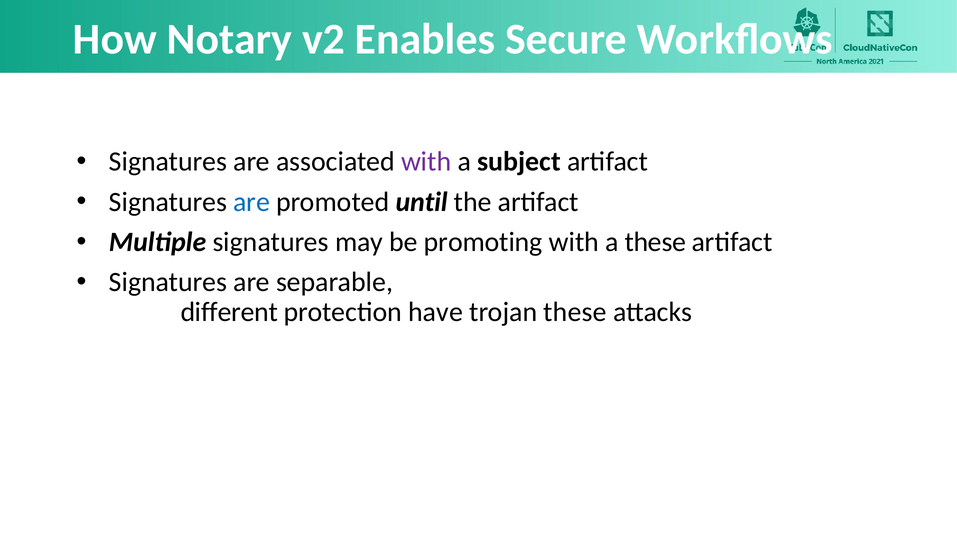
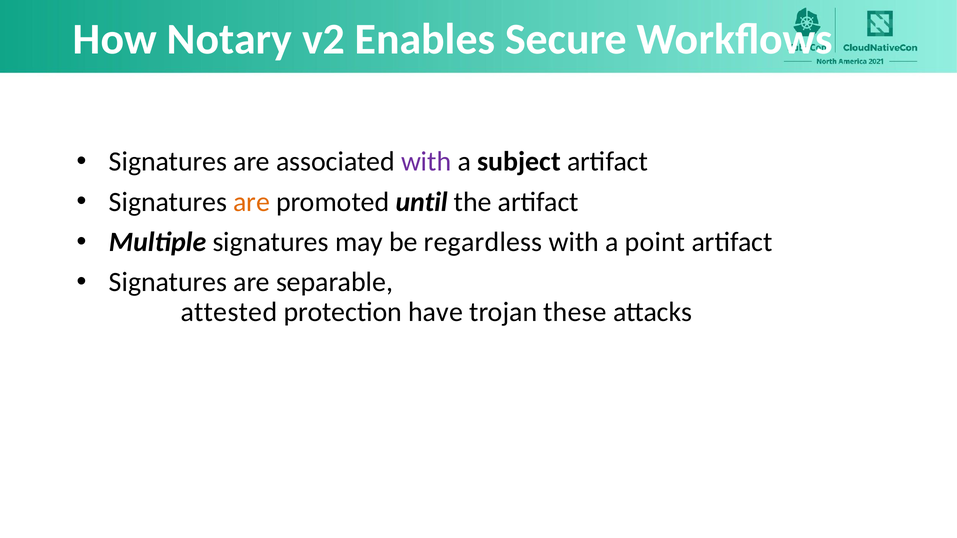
are colour: blue -> orange (252, 202)
promoting: promoting -> regardless (483, 242)
a these: these -> point (655, 242)
different: different -> attested (229, 312)
